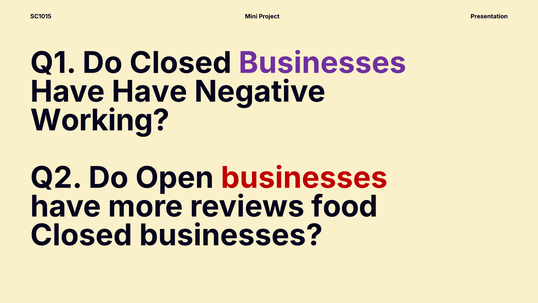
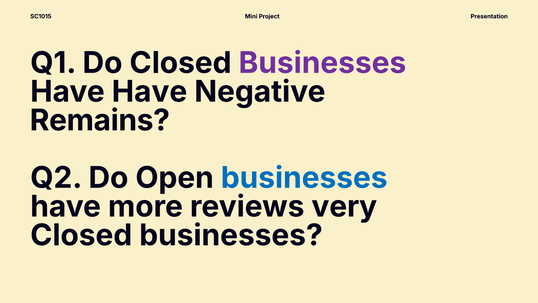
Working: Working -> Remains (100, 120)
businesses colour: red -> blue (304, 178)
food: food -> very (344, 206)
